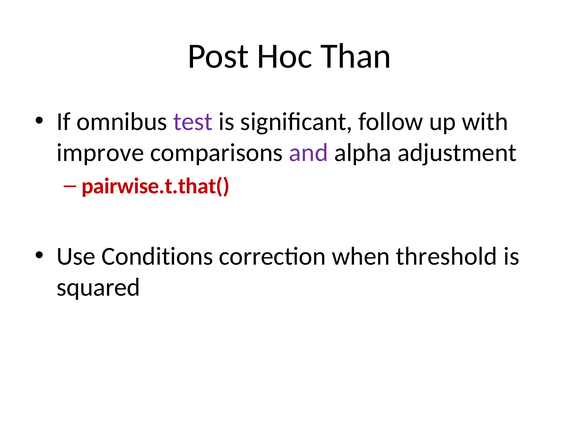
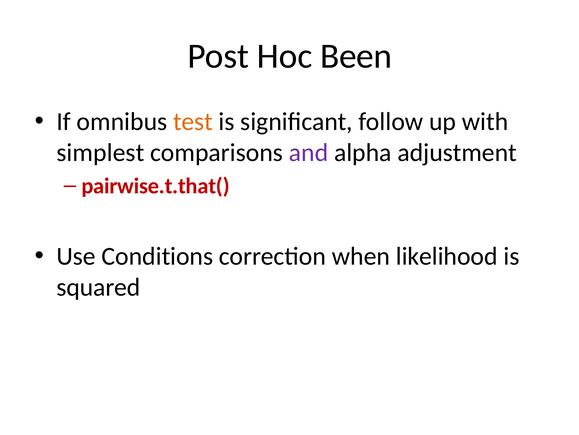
Than: Than -> Been (356, 56)
test colour: purple -> orange (193, 121)
improve: improve -> simplest (100, 152)
threshold: threshold -> likelihood (447, 256)
